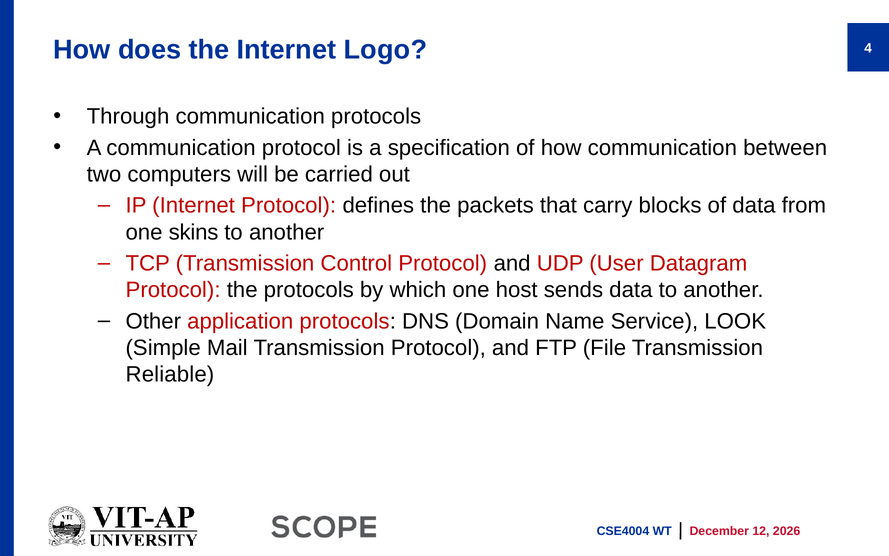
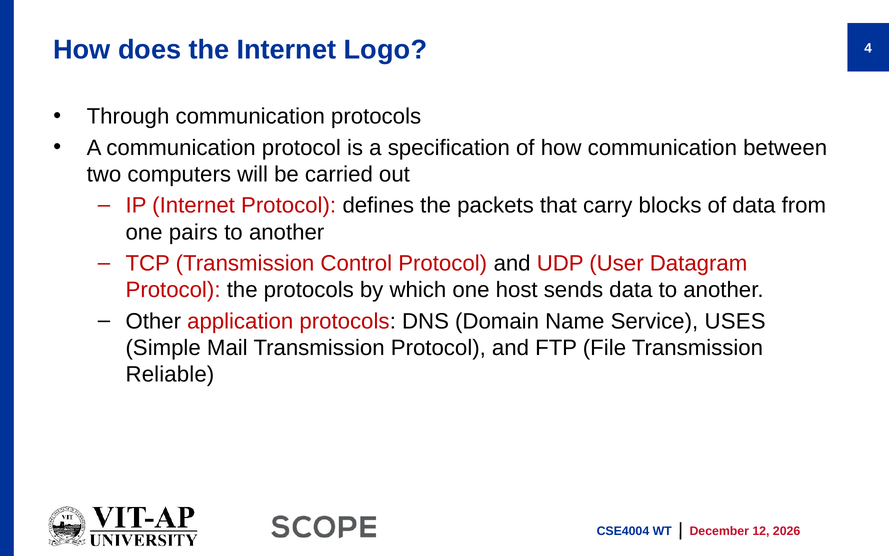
skins: skins -> pairs (193, 232)
LOOK: LOOK -> USES (735, 321)
